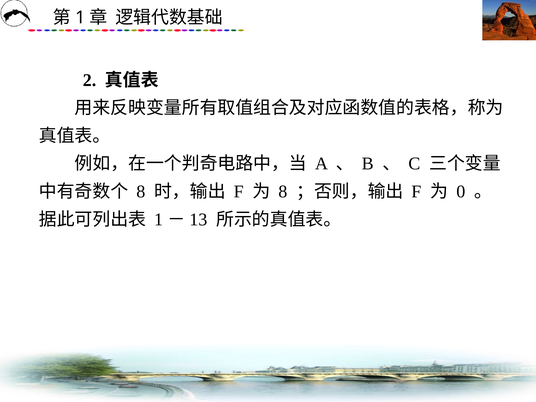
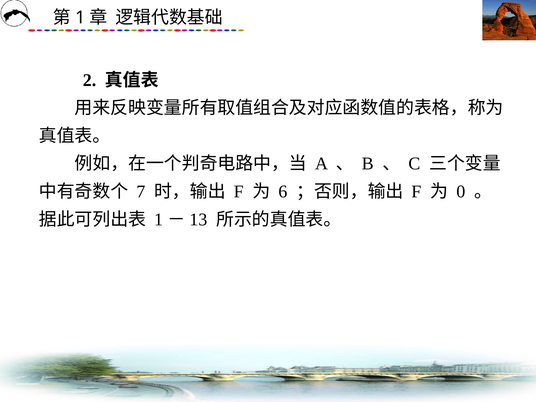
8: 8 -> 7 (141, 192)
8: 8 -> 6 (283, 192)
